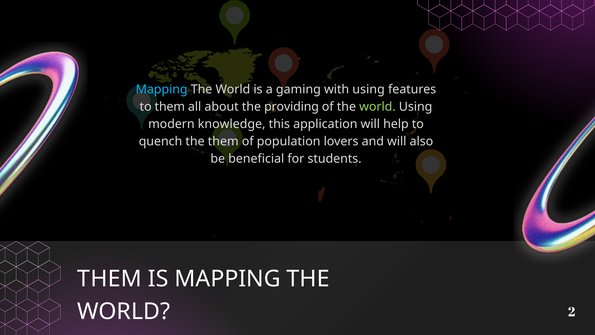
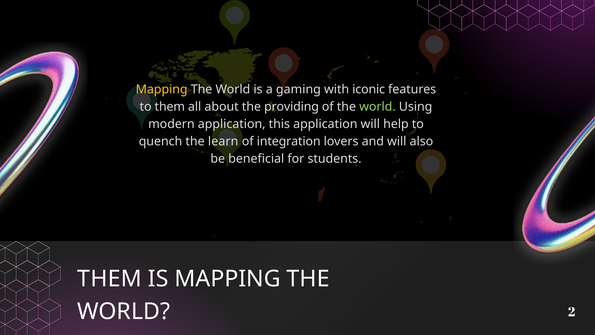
Mapping colour: light blue -> yellow (162, 89)
with using: using -> iconic (369, 89)
modern knowledge: knowledge -> application (232, 124)
the them: them -> learn (223, 141)
population: population -> integration (289, 141)
